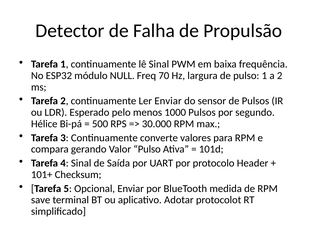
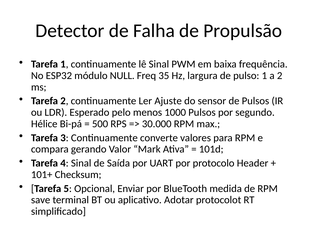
70: 70 -> 35 (164, 76)
Ler Enviar: Enviar -> Ajuste (168, 101)
Valor Pulso: Pulso -> Mark (147, 150)
